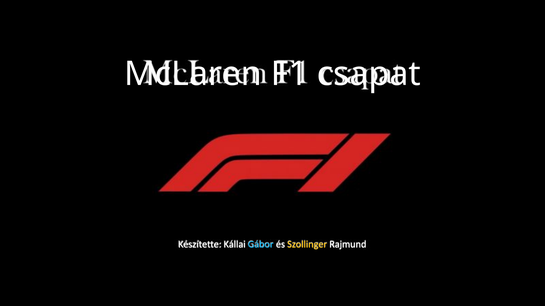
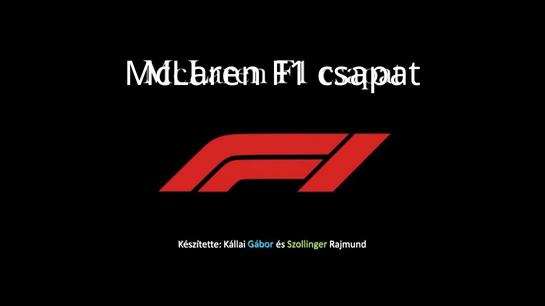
Szollinger colour: yellow -> light green (307, 245)
